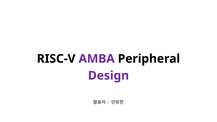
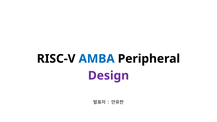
AMBA colour: purple -> blue (97, 59)
